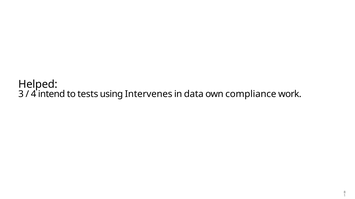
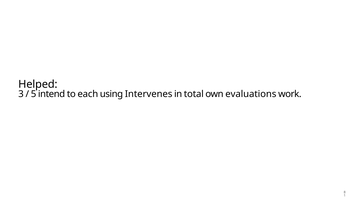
4: 4 -> 5 (34, 94)
tests: tests -> each (88, 94)
data: data -> total (194, 94)
compliance: compliance -> evaluations (251, 94)
